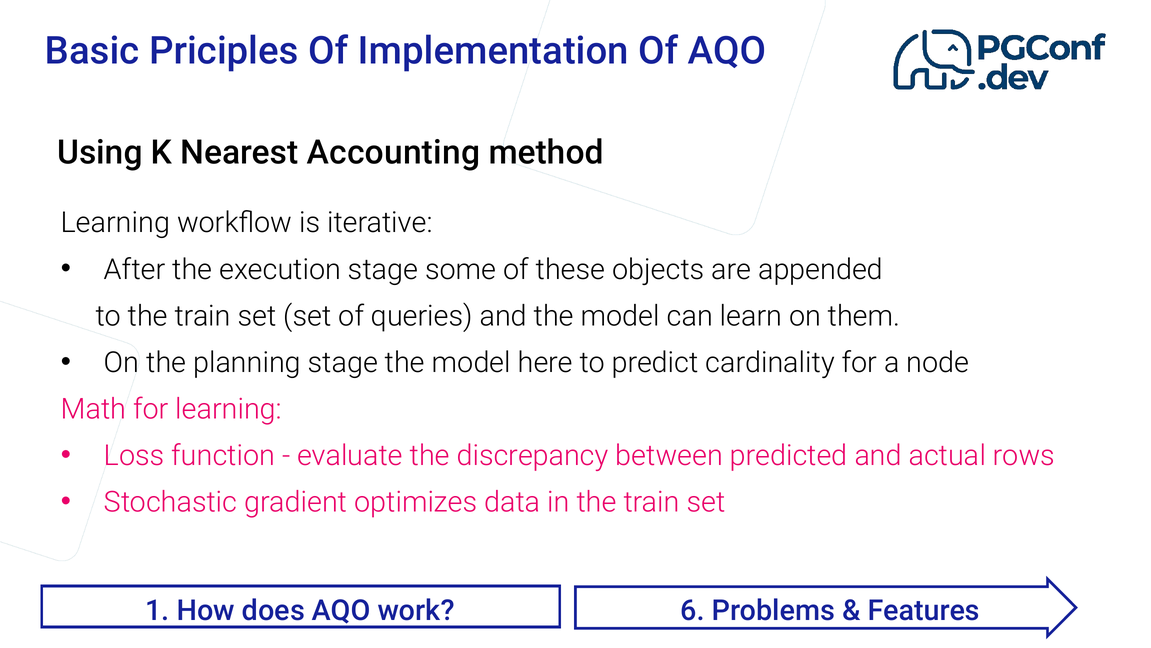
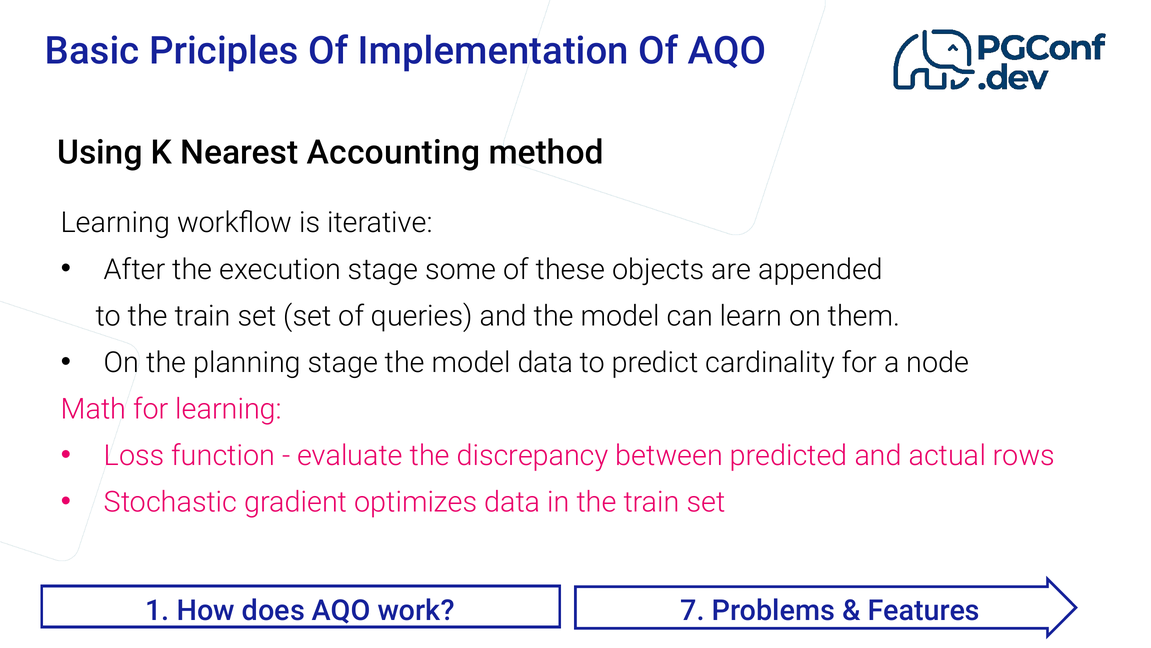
model here: here -> data (545, 362)
6: 6 -> 7 (692, 610)
